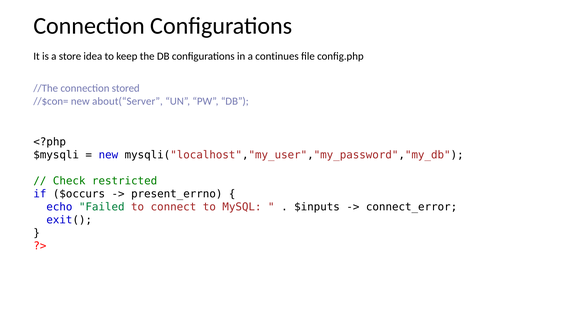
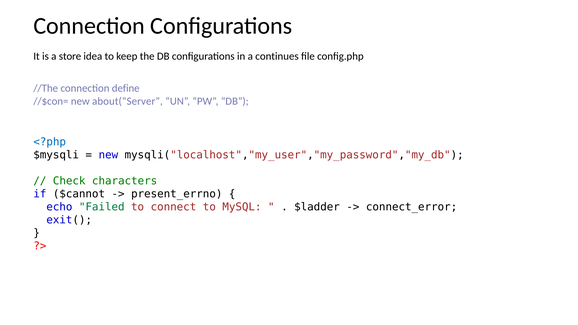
stored: stored -> define (126, 88)
<?php colour: black -> blue (50, 142)
restricted: restricted -> characters (125, 181)
$occurs: $occurs -> $cannot (79, 194)
$inputs: $inputs -> $ladder (317, 207)
